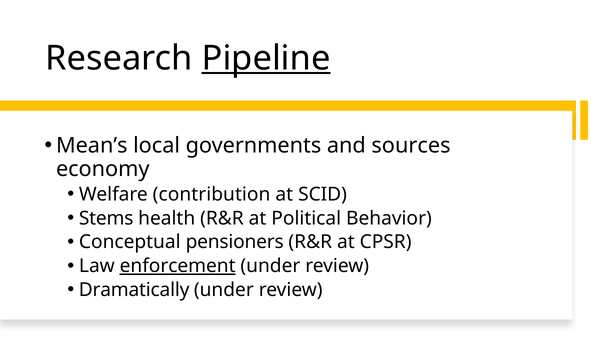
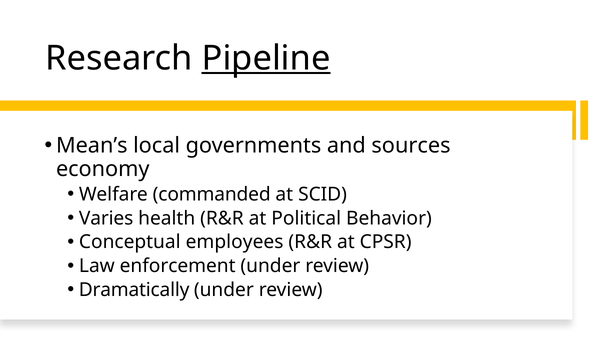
contribution: contribution -> commanded (212, 194)
Stems: Stems -> Varies (106, 218)
pensioners: pensioners -> employees (235, 242)
enforcement underline: present -> none (178, 266)
